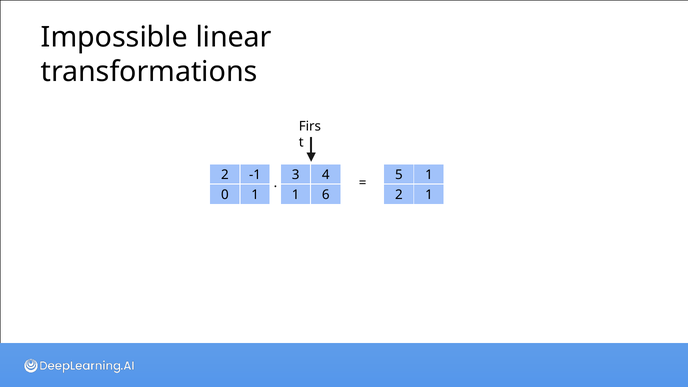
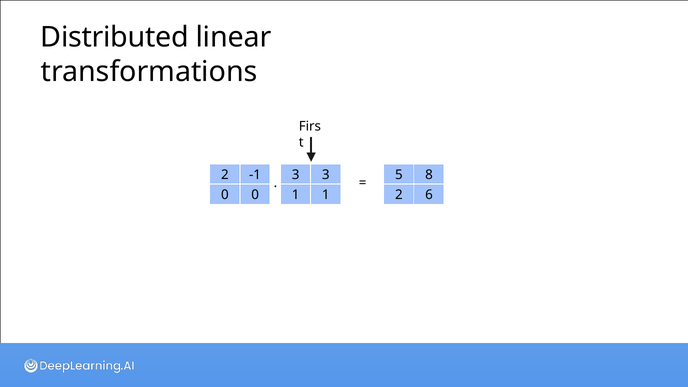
Impossible: Impossible -> Distributed (115, 37)
3 4: 4 -> 3 (326, 175)
5 1: 1 -> 8 (429, 175)
0 1: 1 -> 0 (255, 195)
1 6: 6 -> 1 (326, 195)
2 1: 1 -> 6 (429, 195)
